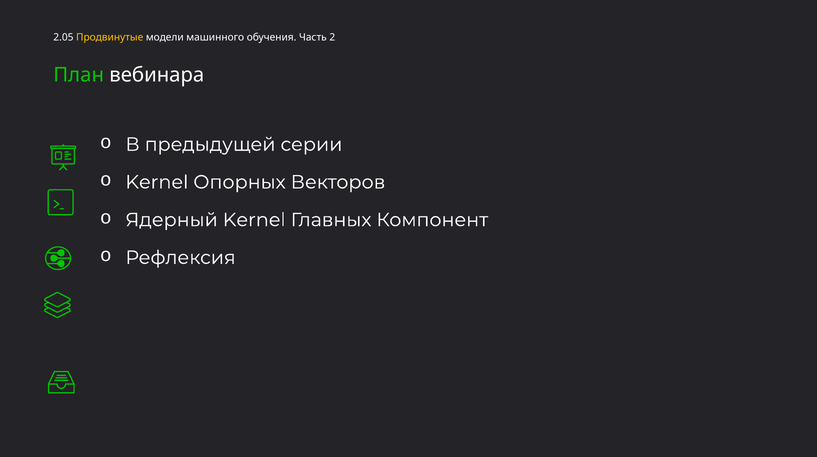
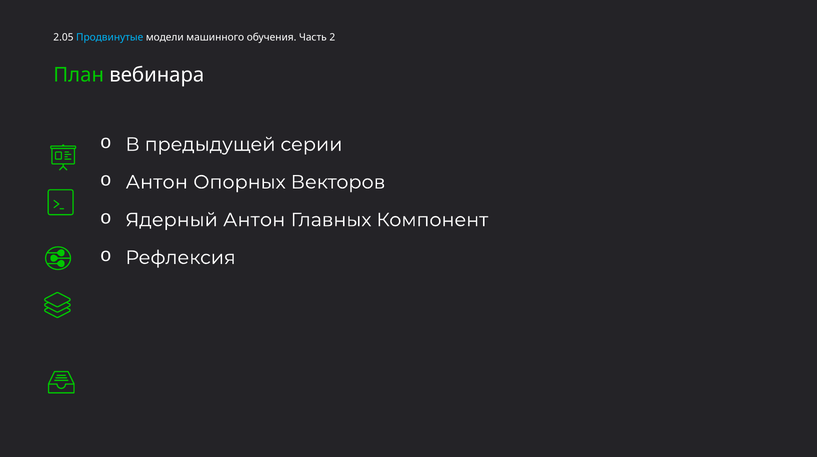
Продвинутые colour: yellow -> light blue (110, 38)
Kernel: Kernel -> Антон (157, 182)
Ядерный Kernel: Kernel -> Антон (254, 220)
